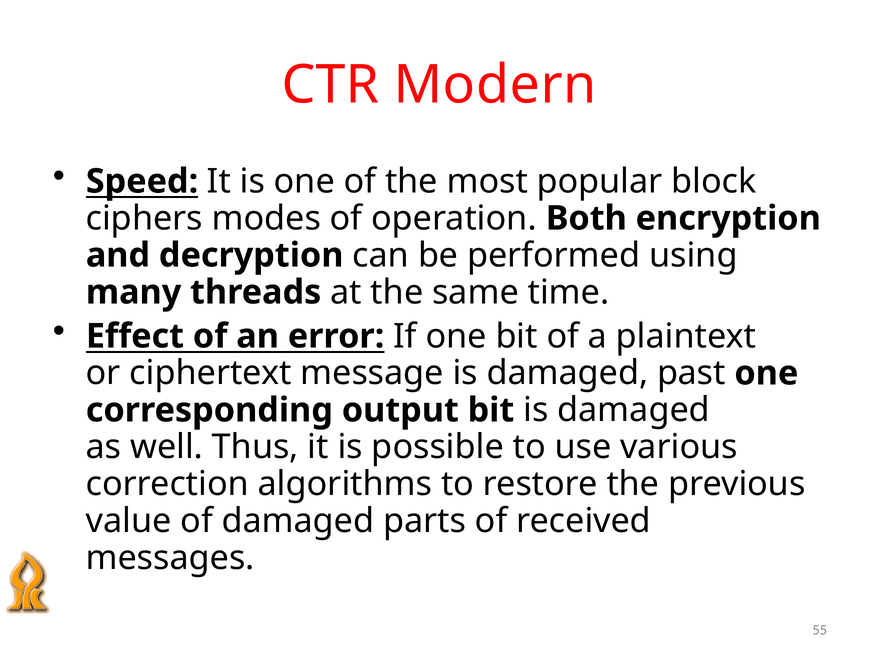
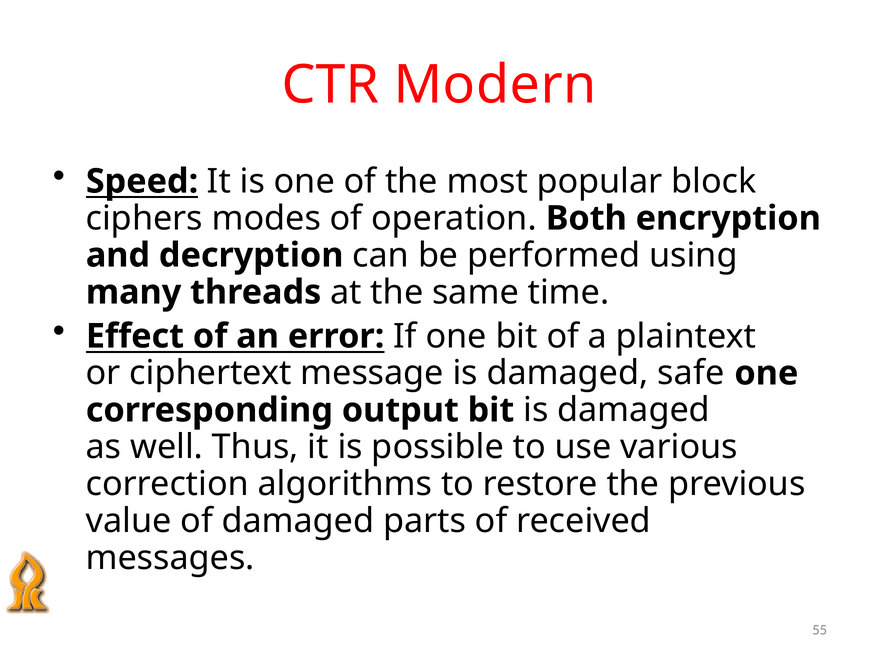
past: past -> safe (691, 373)
